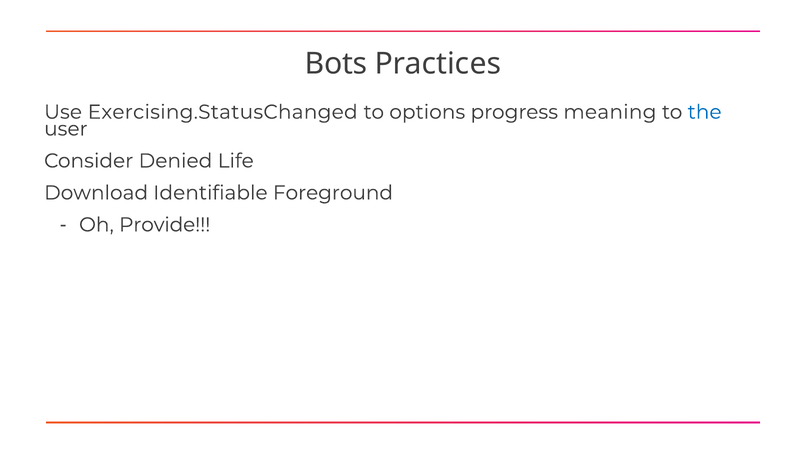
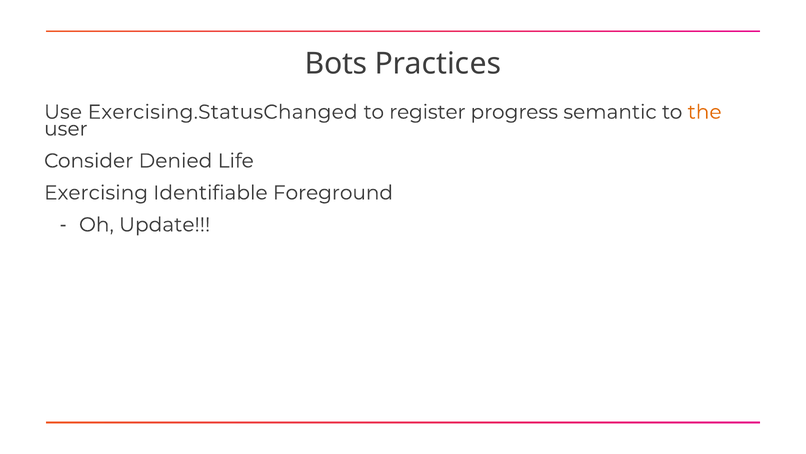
options: options -> register (427, 112)
meaning: meaning -> semantic (610, 112)
the colour: blue -> orange (705, 112)
Download: Download -> Exercising (96, 193)
Provide: Provide -> Update (165, 224)
